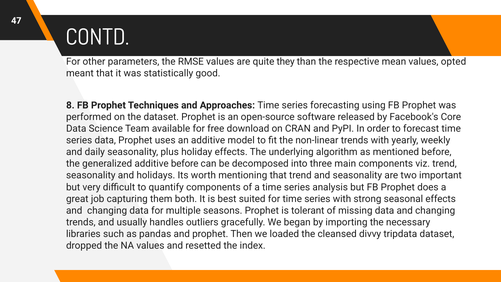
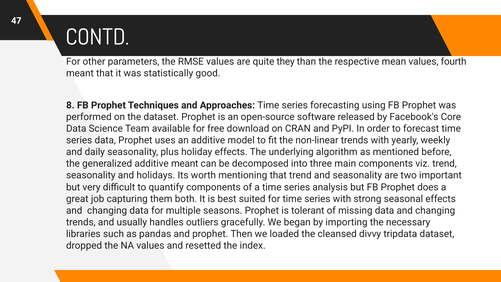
opted: opted -> fourth (454, 62)
additive before: before -> meant (185, 164)
